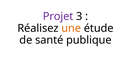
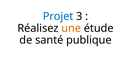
Projet colour: purple -> blue (58, 16)
